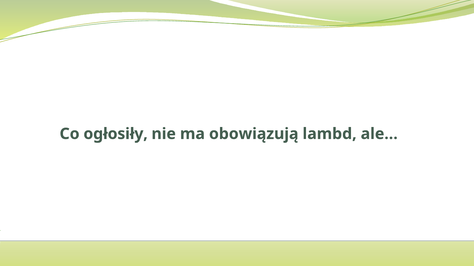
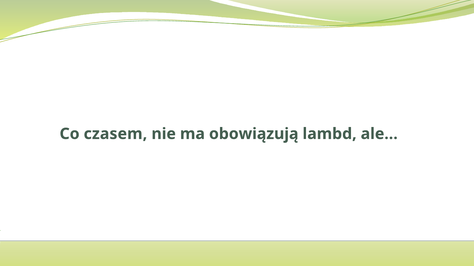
ogłosiły: ogłosiły -> czasem (115, 134)
